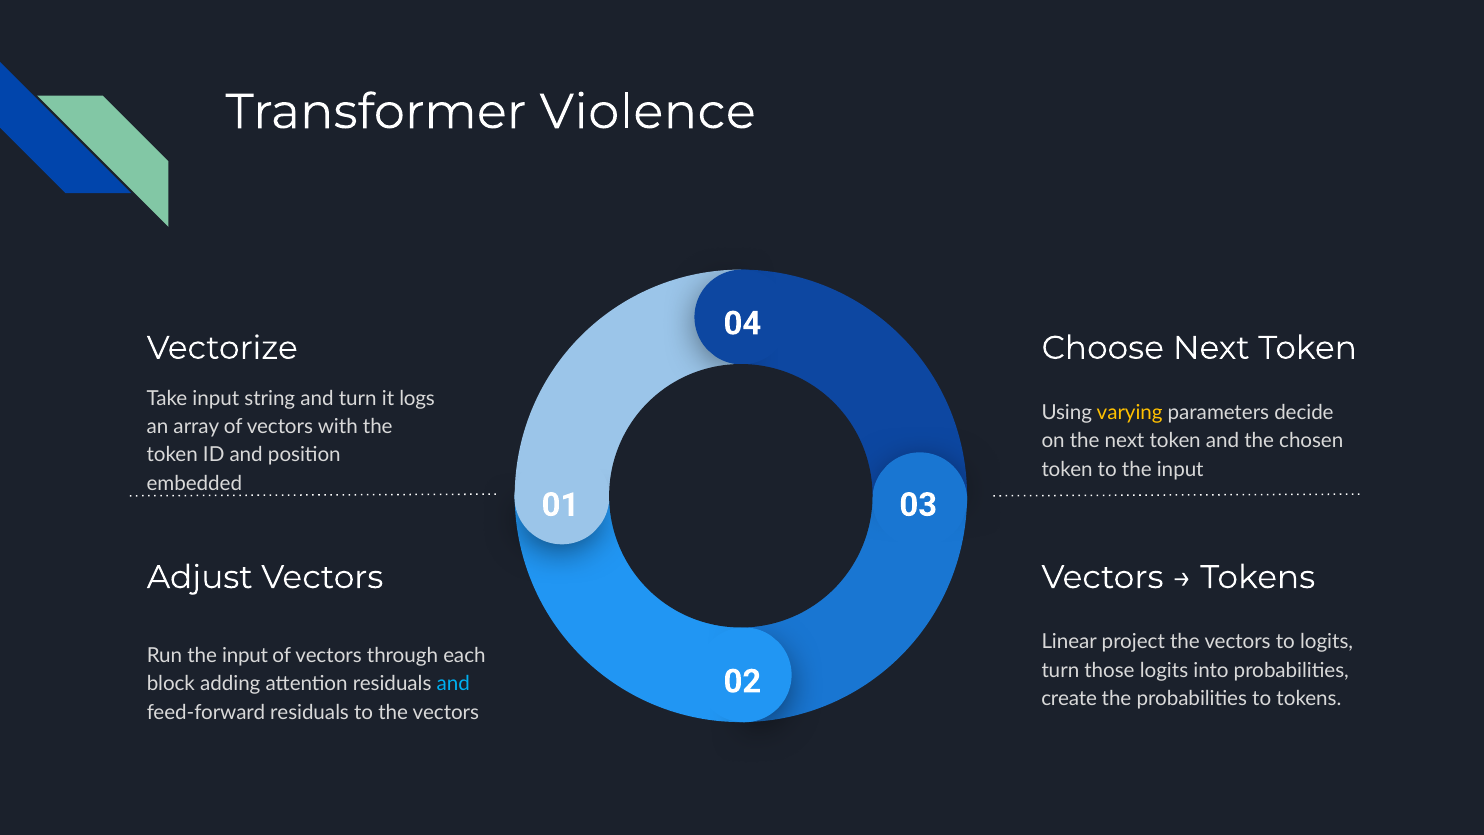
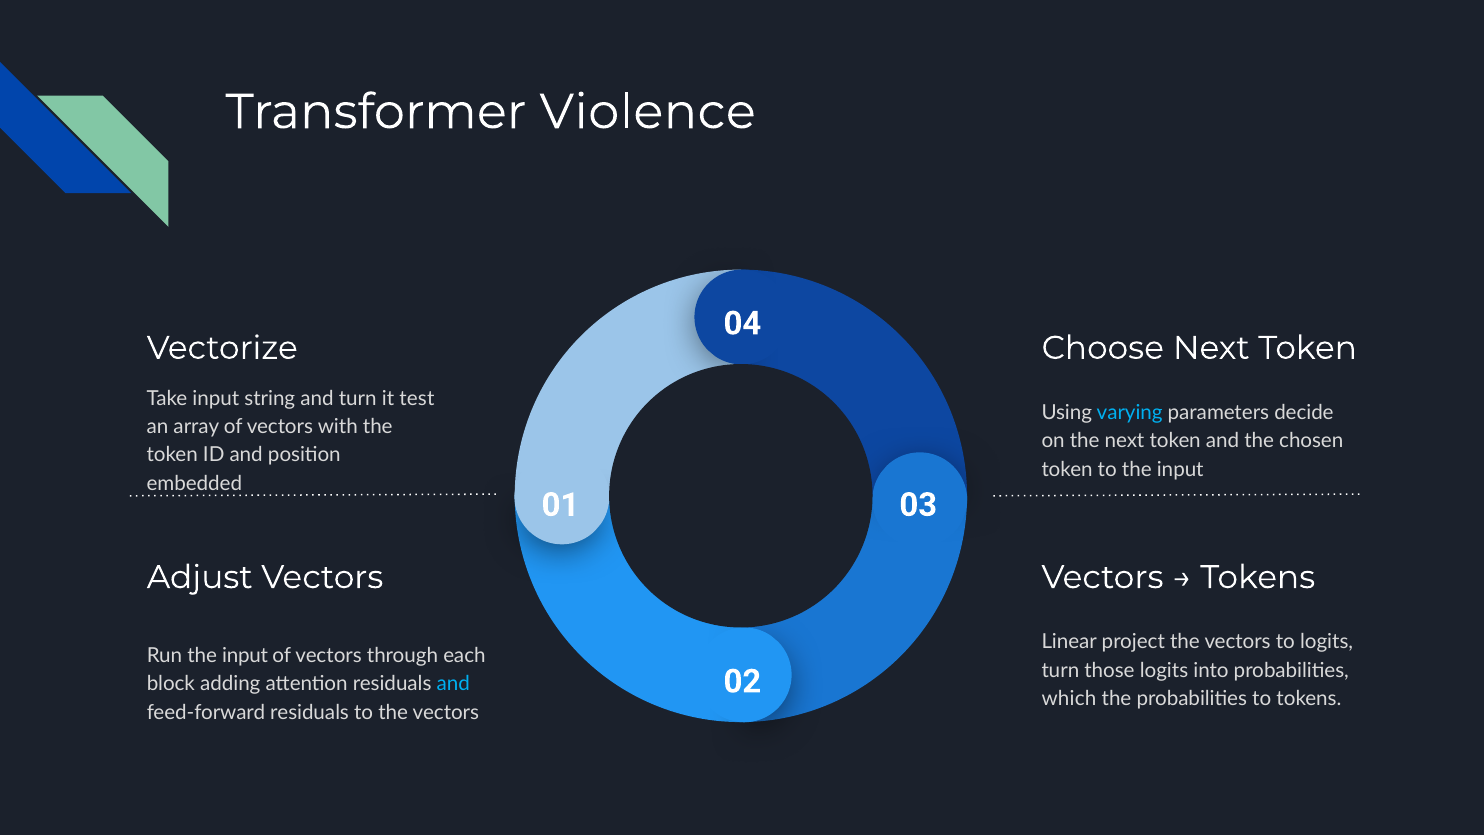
logs: logs -> test (417, 398)
varying colour: yellow -> light blue (1130, 412)
create: create -> which (1069, 699)
